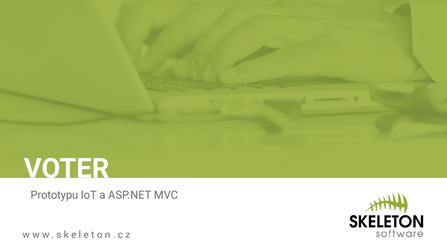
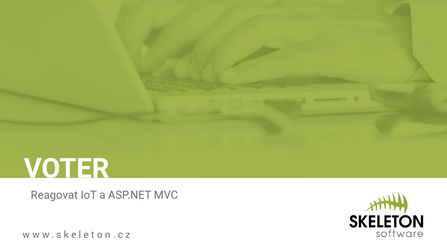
Prototypu: Prototypu -> Reagovat (54, 195)
